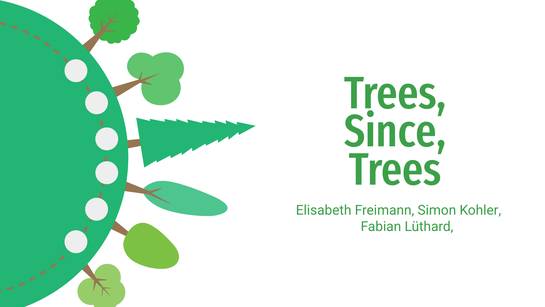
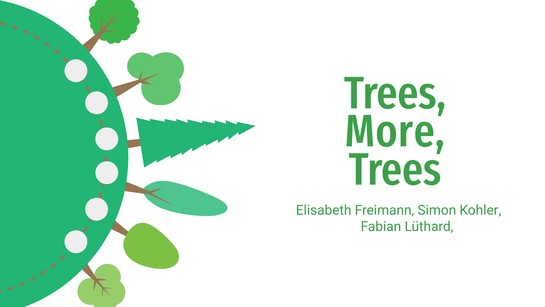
Since: Since -> More (395, 131)
